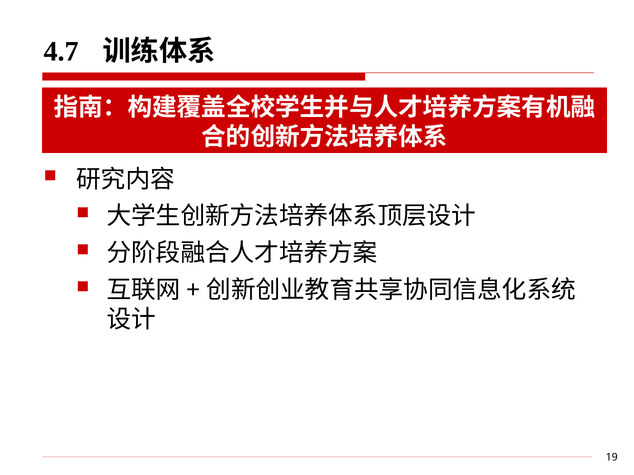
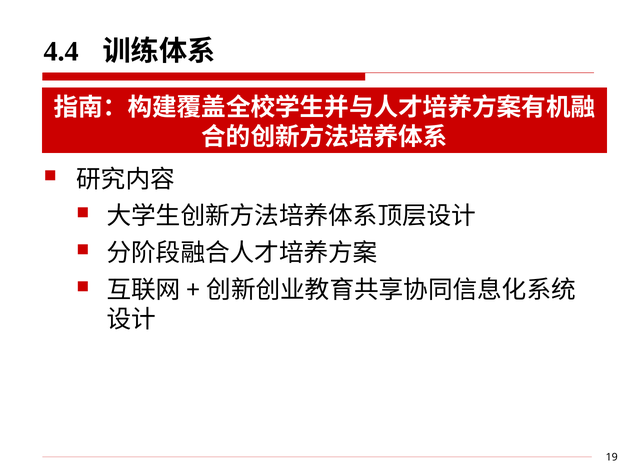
4.7: 4.7 -> 4.4 (61, 52)
